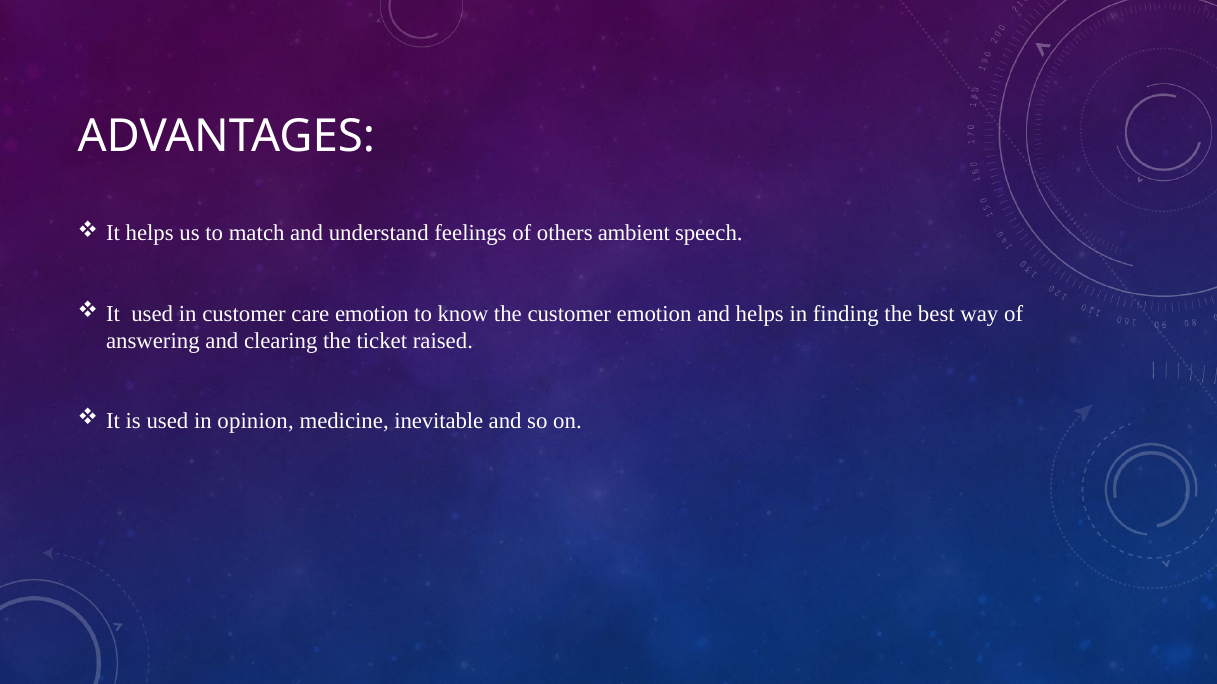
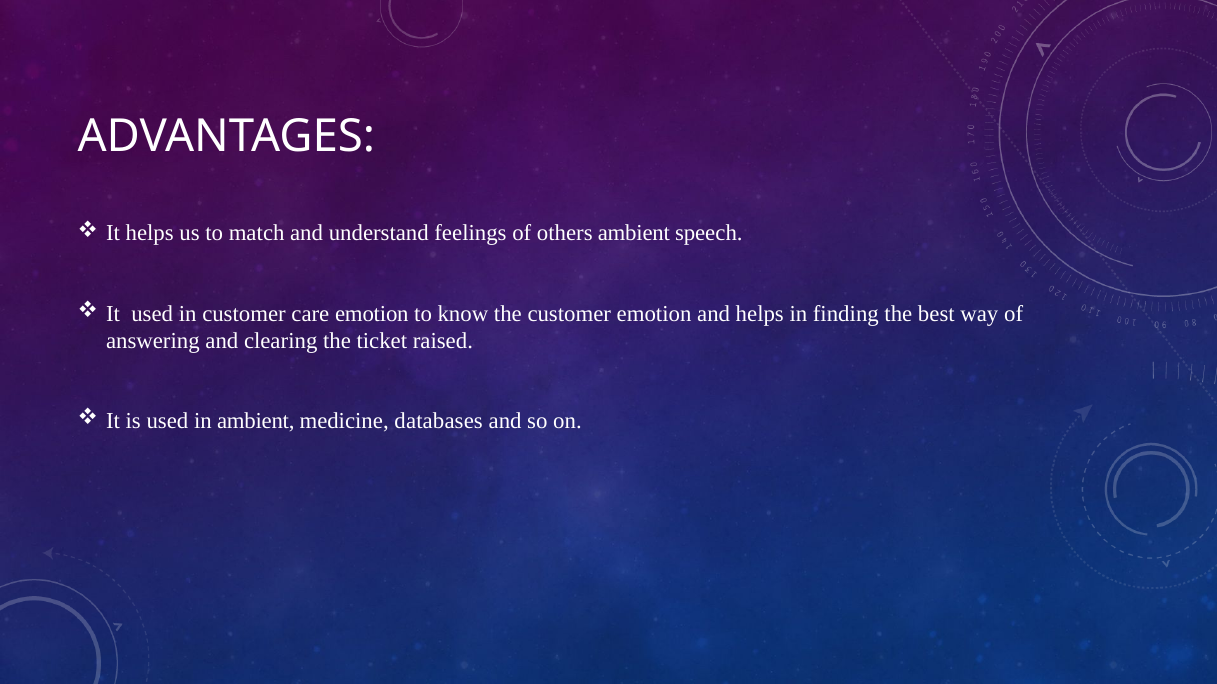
in opinion: opinion -> ambient (256, 421)
inevitable: inevitable -> databases (439, 421)
